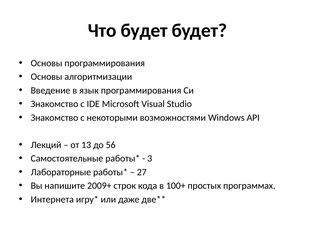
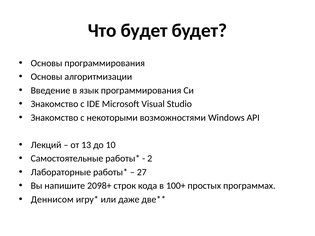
56: 56 -> 10 (111, 145)
3: 3 -> 2 (150, 159)
2009+: 2009+ -> 2098+ (99, 186)
Интернета: Интернета -> Деннисом (52, 200)
